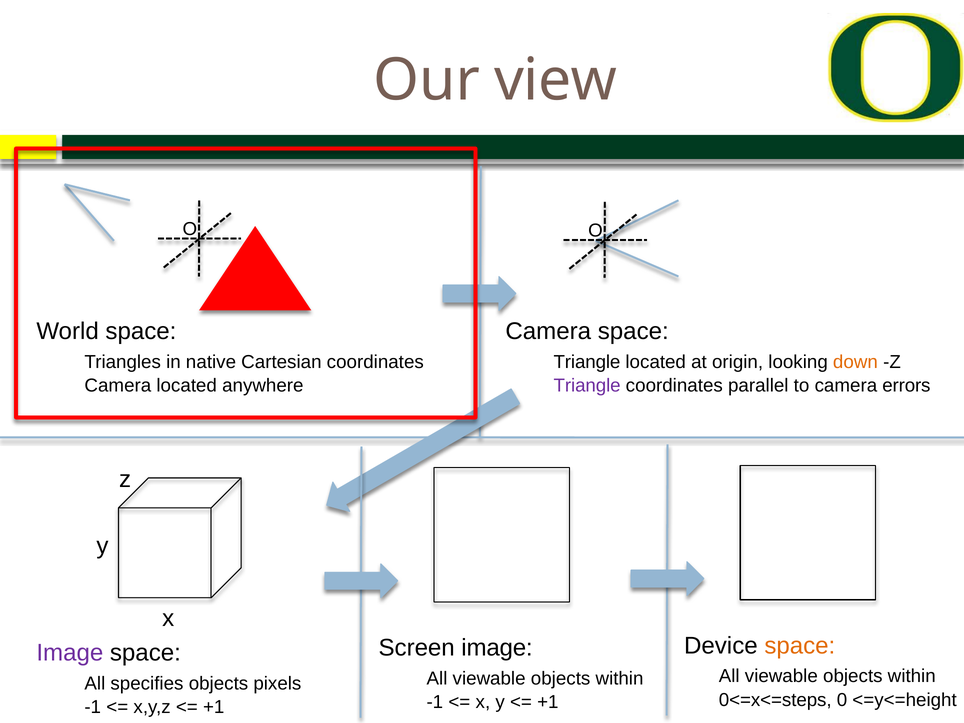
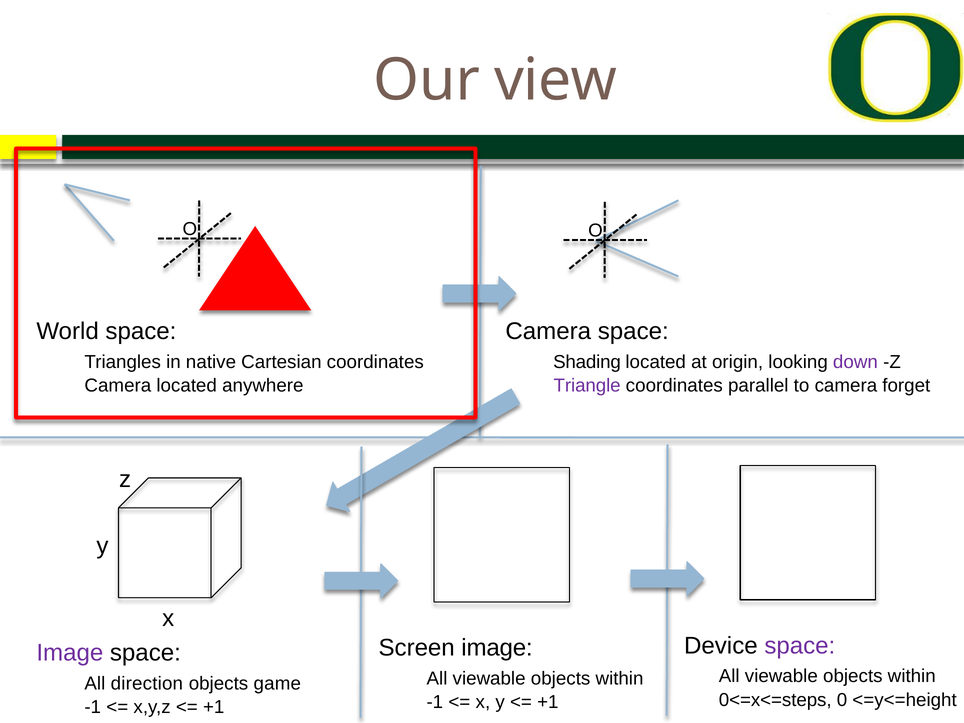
Triangle: Triangle -> Shading (587, 362)
down colour: orange -> purple (855, 362)
errors: errors -> forget (906, 386)
space colour: orange -> purple (800, 646)
specifies: specifies -> direction (147, 683)
pixels: pixels -> game (277, 683)
